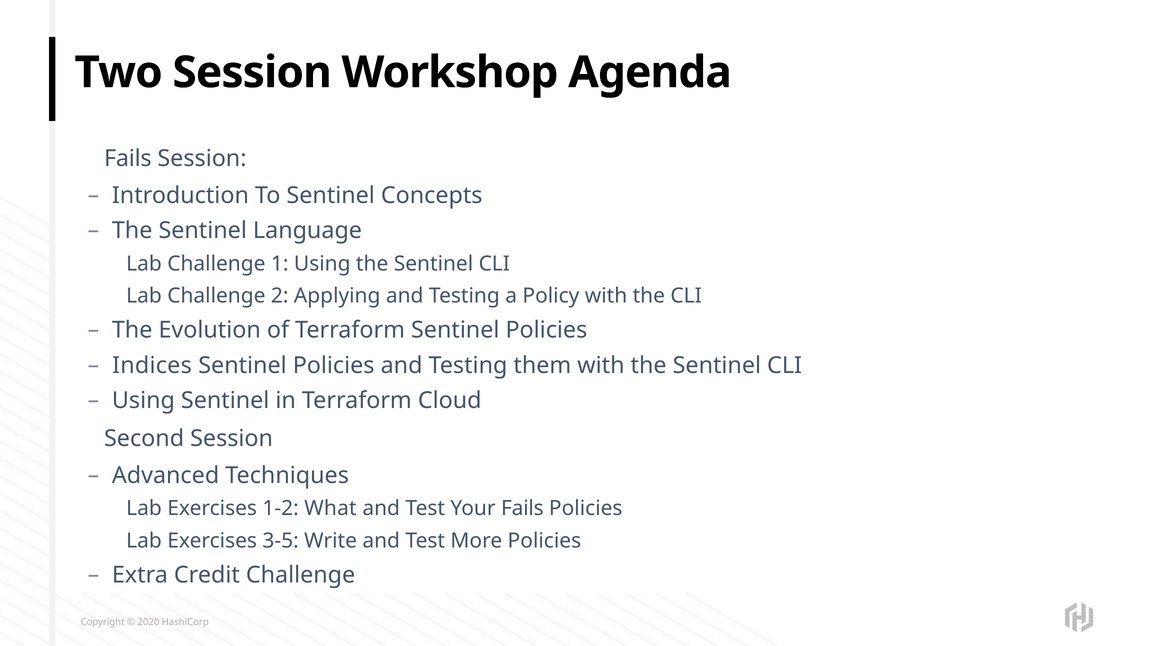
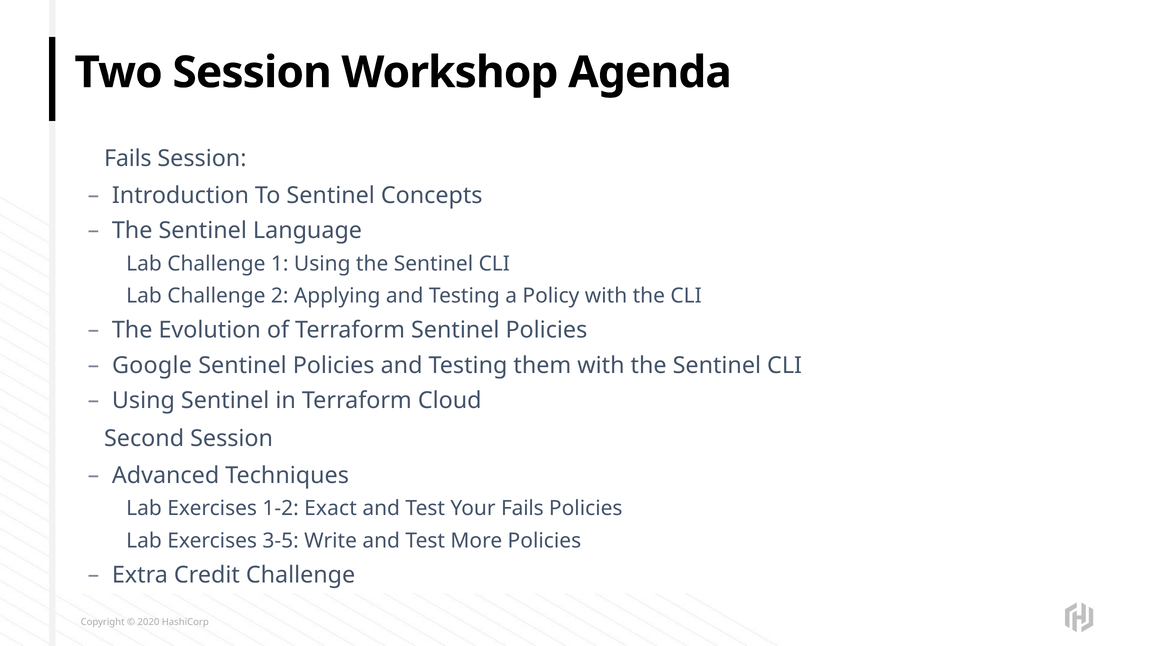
Indices: Indices -> Google (152, 365)
What: What -> Exact (331, 509)
